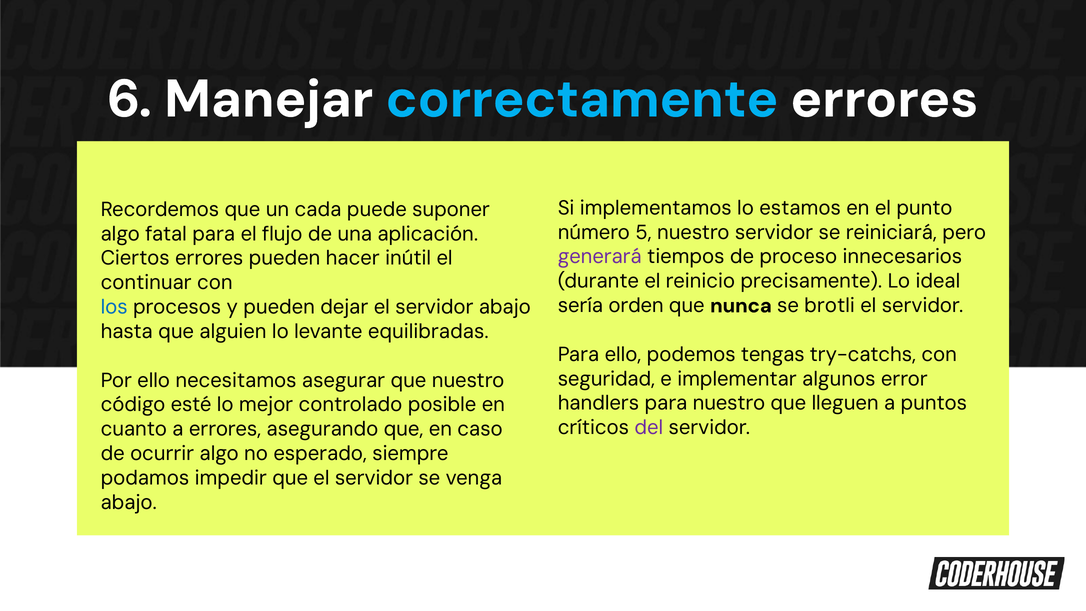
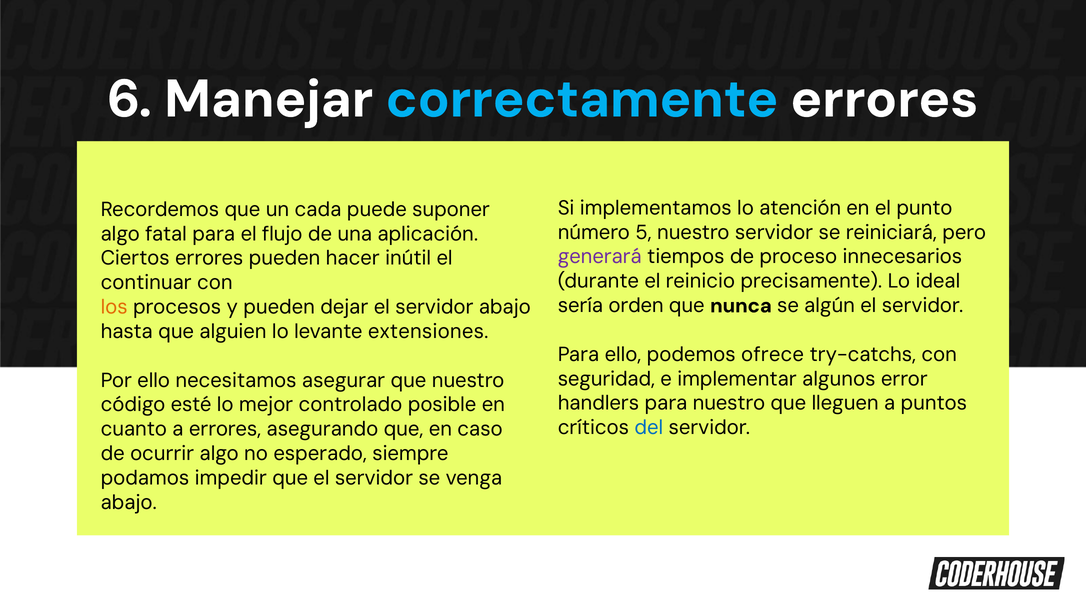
estamos: estamos -> atención (800, 208)
brotli: brotli -> algún (830, 306)
los colour: blue -> orange (114, 307)
equilibradas: equilibradas -> extensiones (428, 331)
tengas: tengas -> ofrece (773, 354)
del colour: purple -> blue (649, 428)
